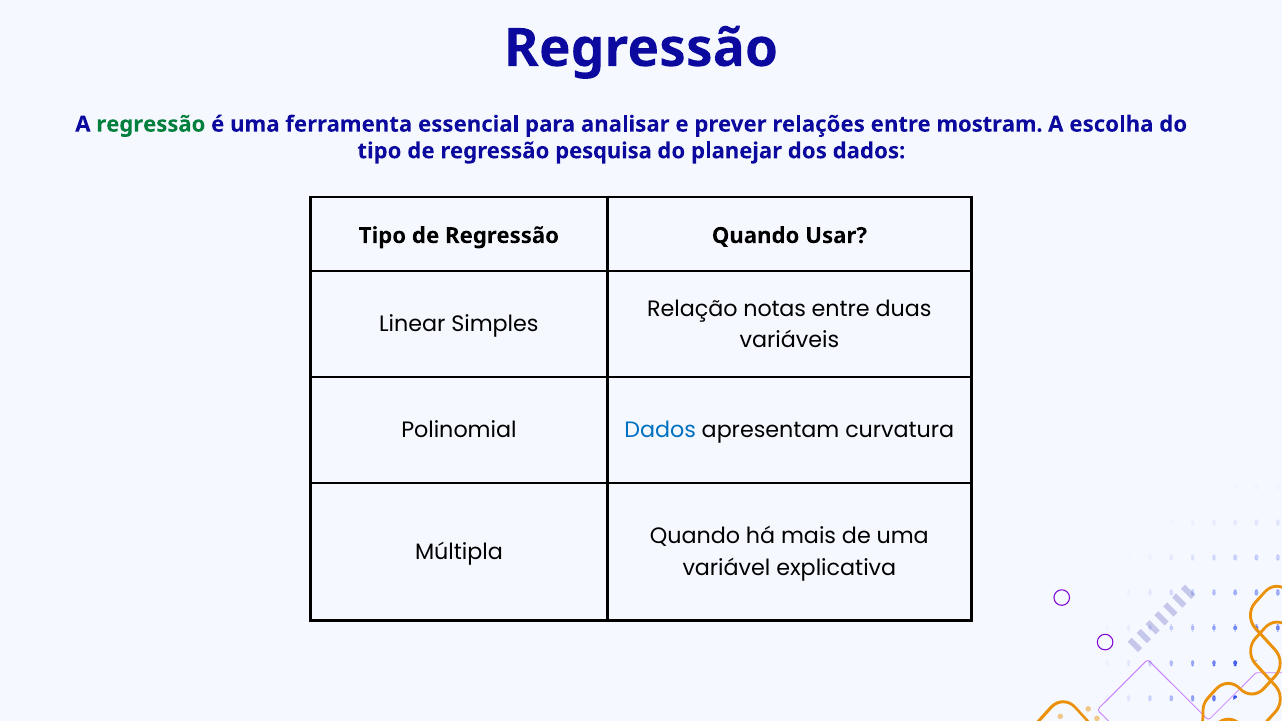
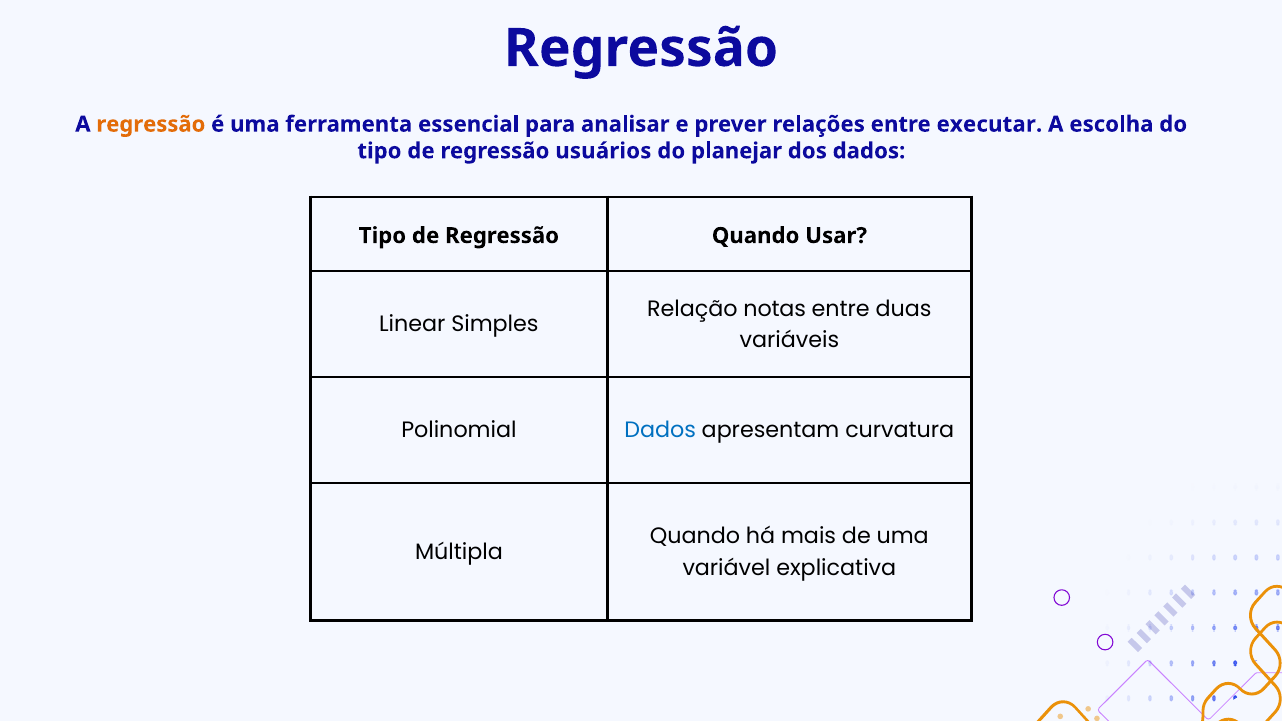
regressão colour: green -> orange (151, 124)
mostram: mostram -> executar (989, 124)
pesquisa: pesquisa -> usuários (603, 151)
